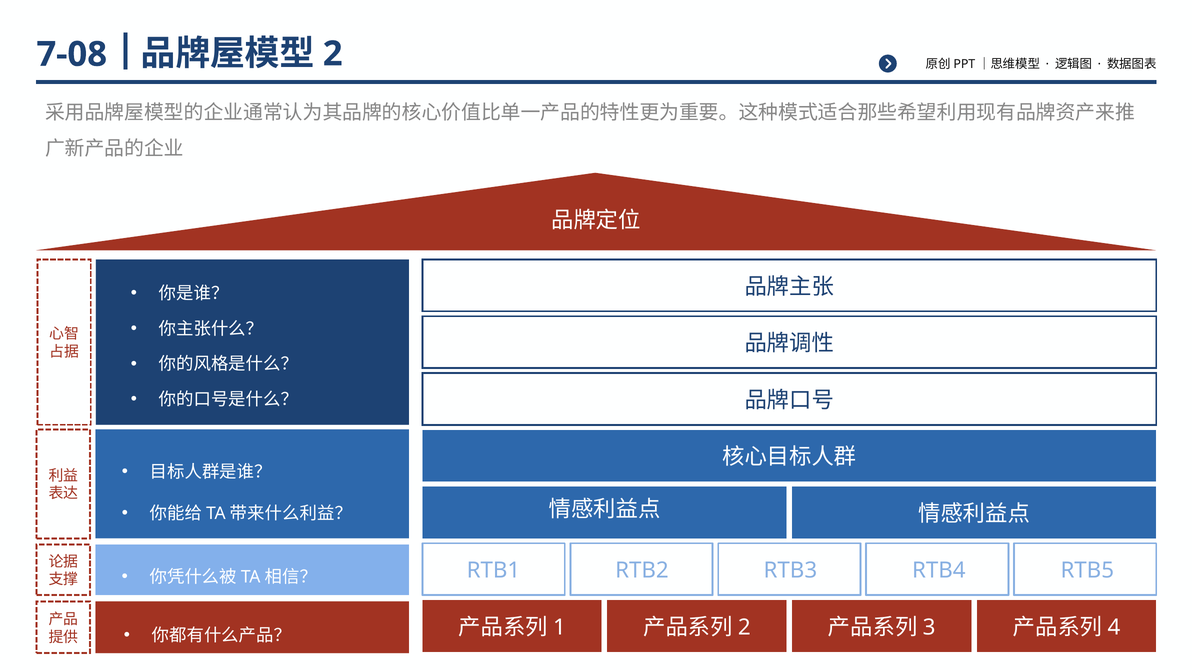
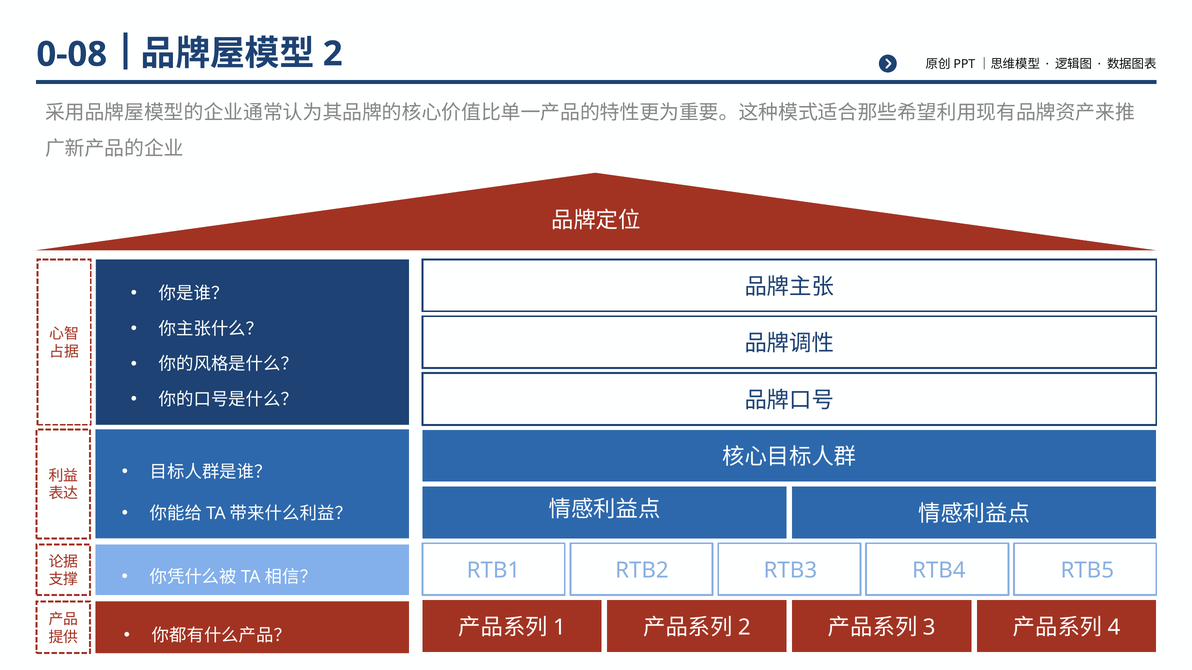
7-08: 7-08 -> 0-08 (72, 54)
